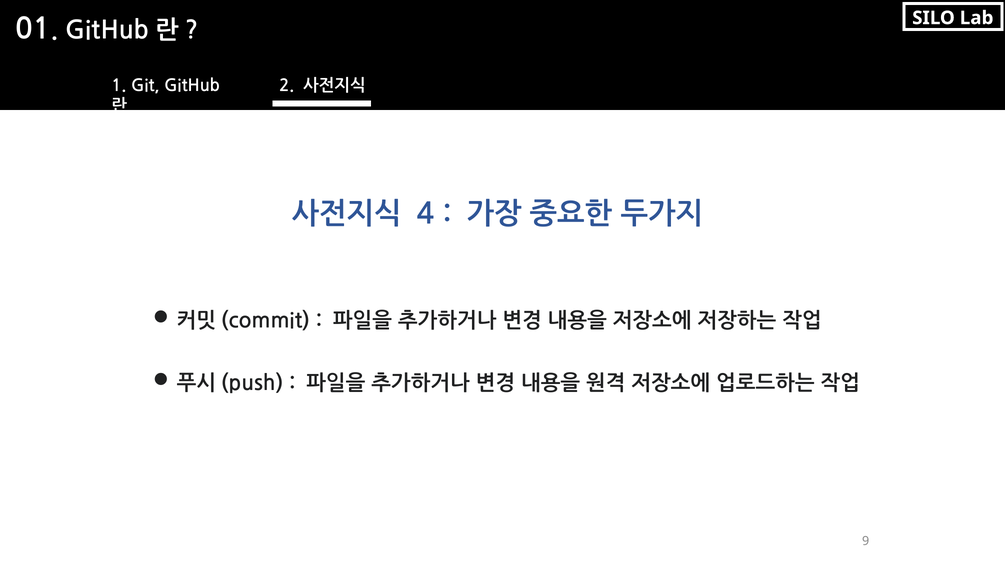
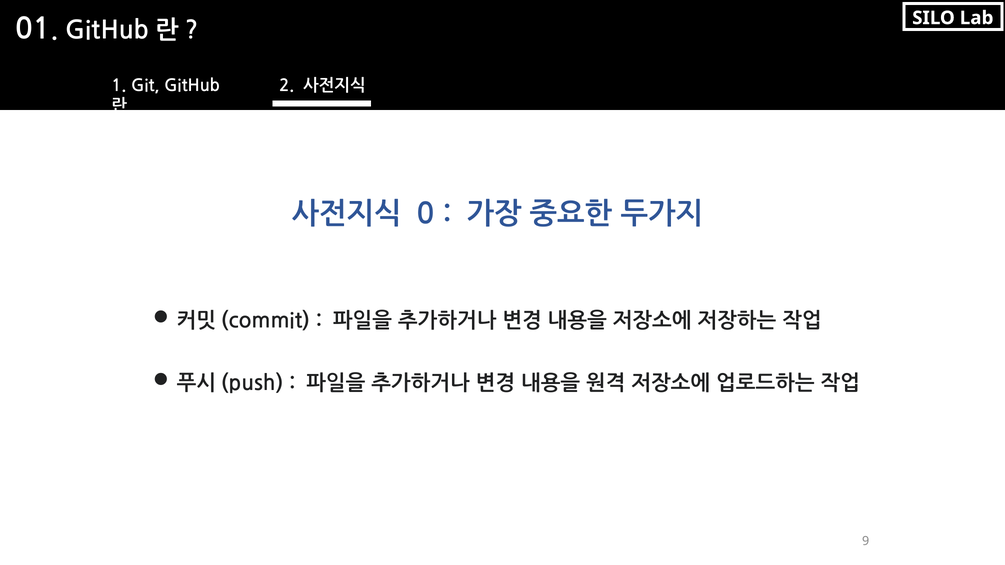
4: 4 -> 0 (426, 214)
